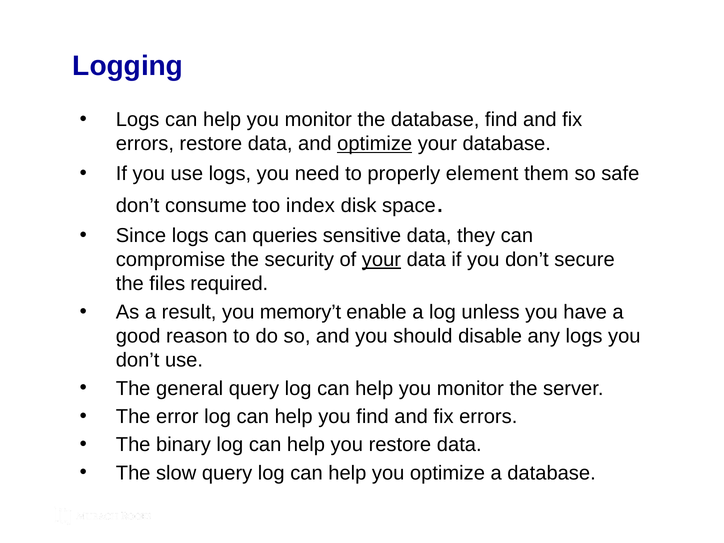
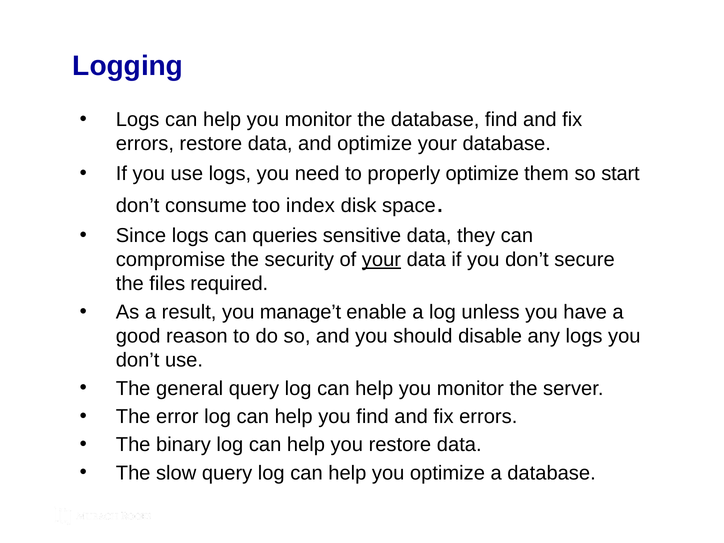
optimize underline: present -> none (375, 144)
properly element: element -> optimize (482, 174)
safe: safe -> start (620, 174)
memory’t: memory’t -> manage’t (300, 312)
